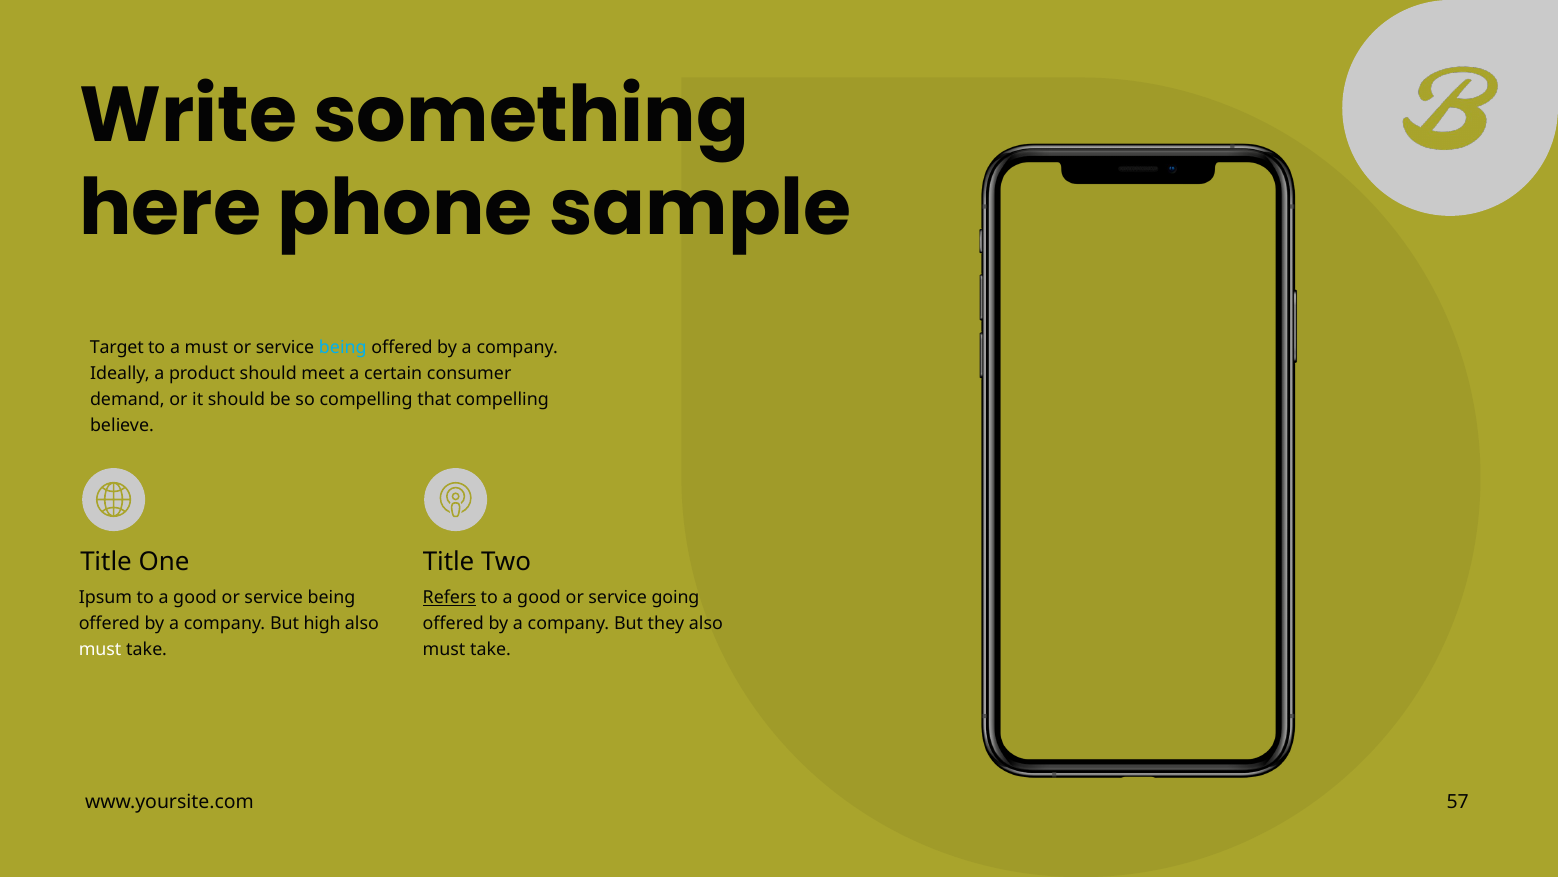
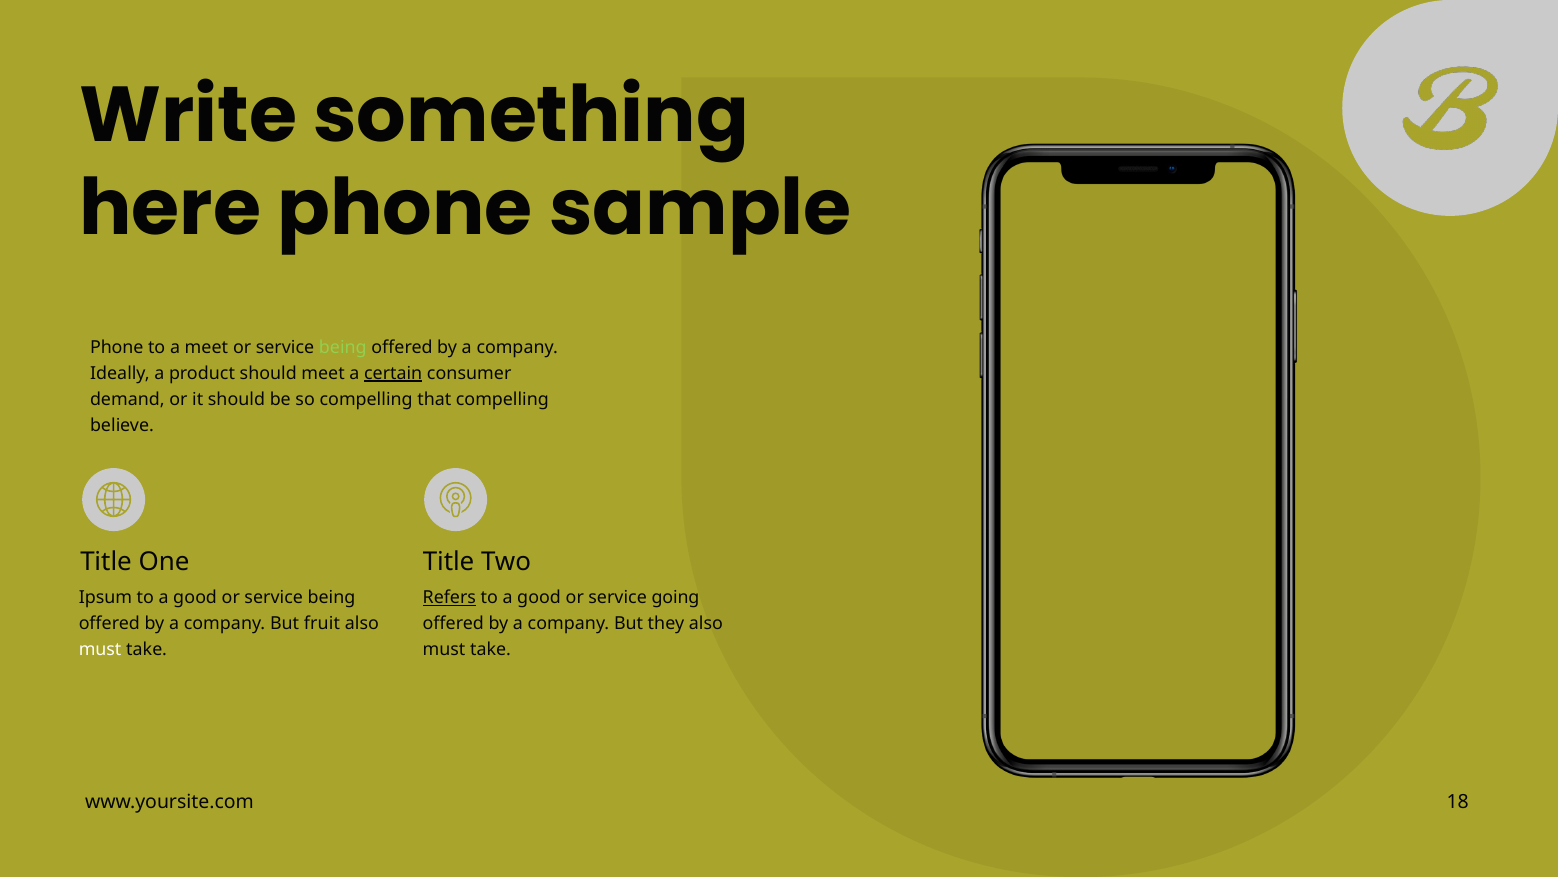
Target: Target -> Phone (117, 347)
a must: must -> meet (206, 347)
being colour: light blue -> light green (343, 347)
certain underline: none -> present (393, 373)
high: high -> fruit (322, 623)
57: 57 -> 18 (1458, 801)
